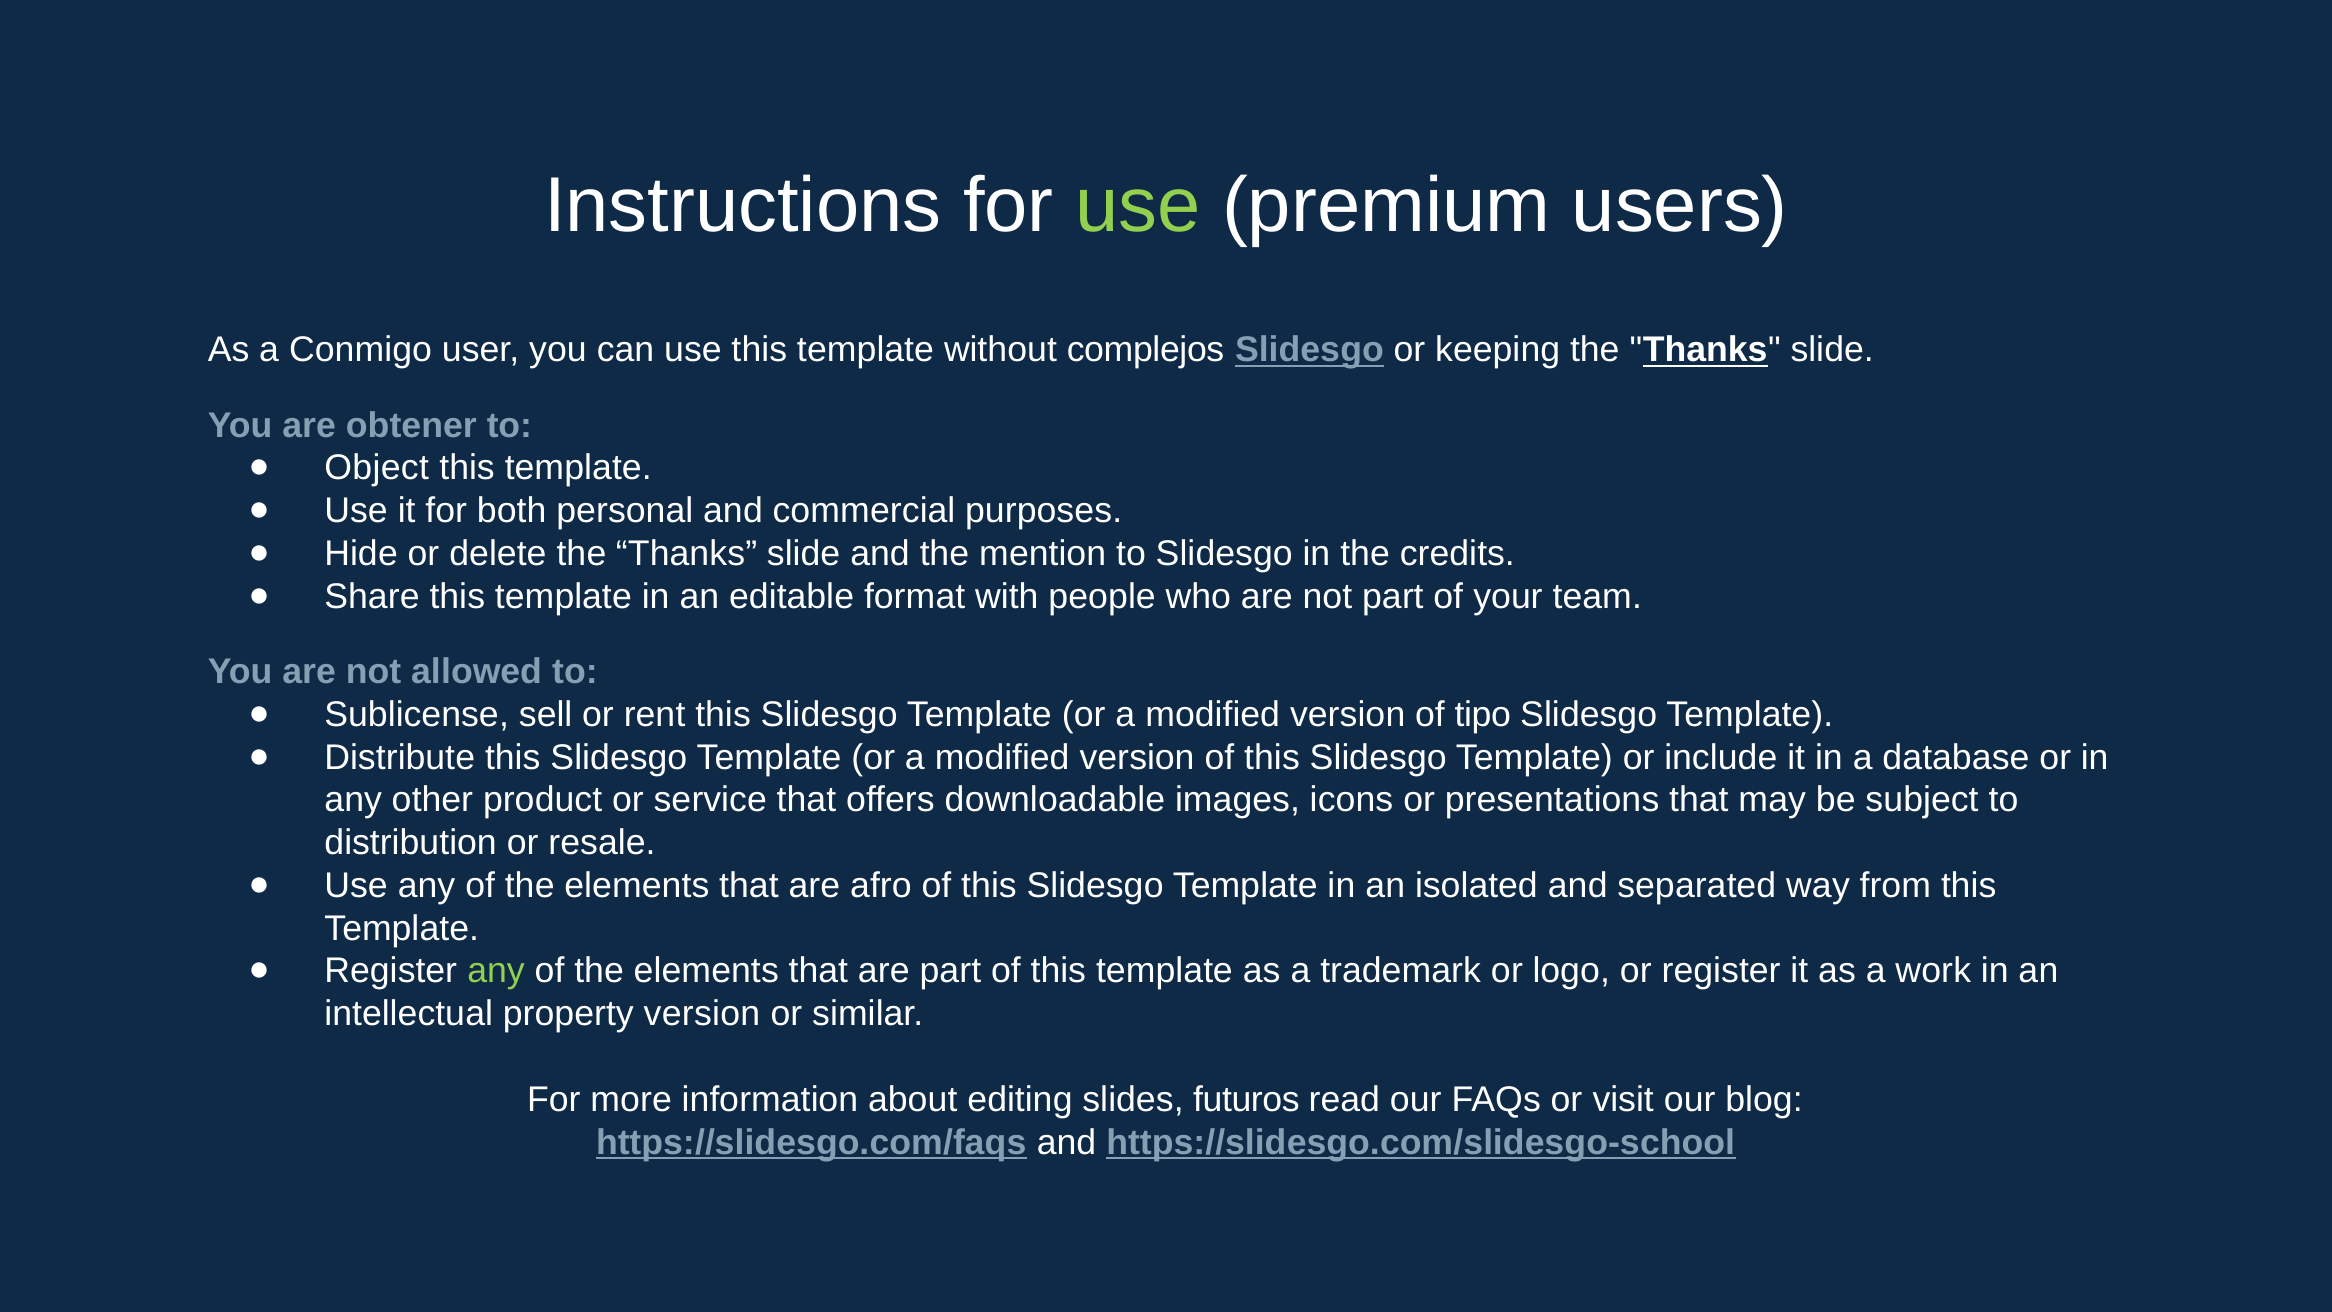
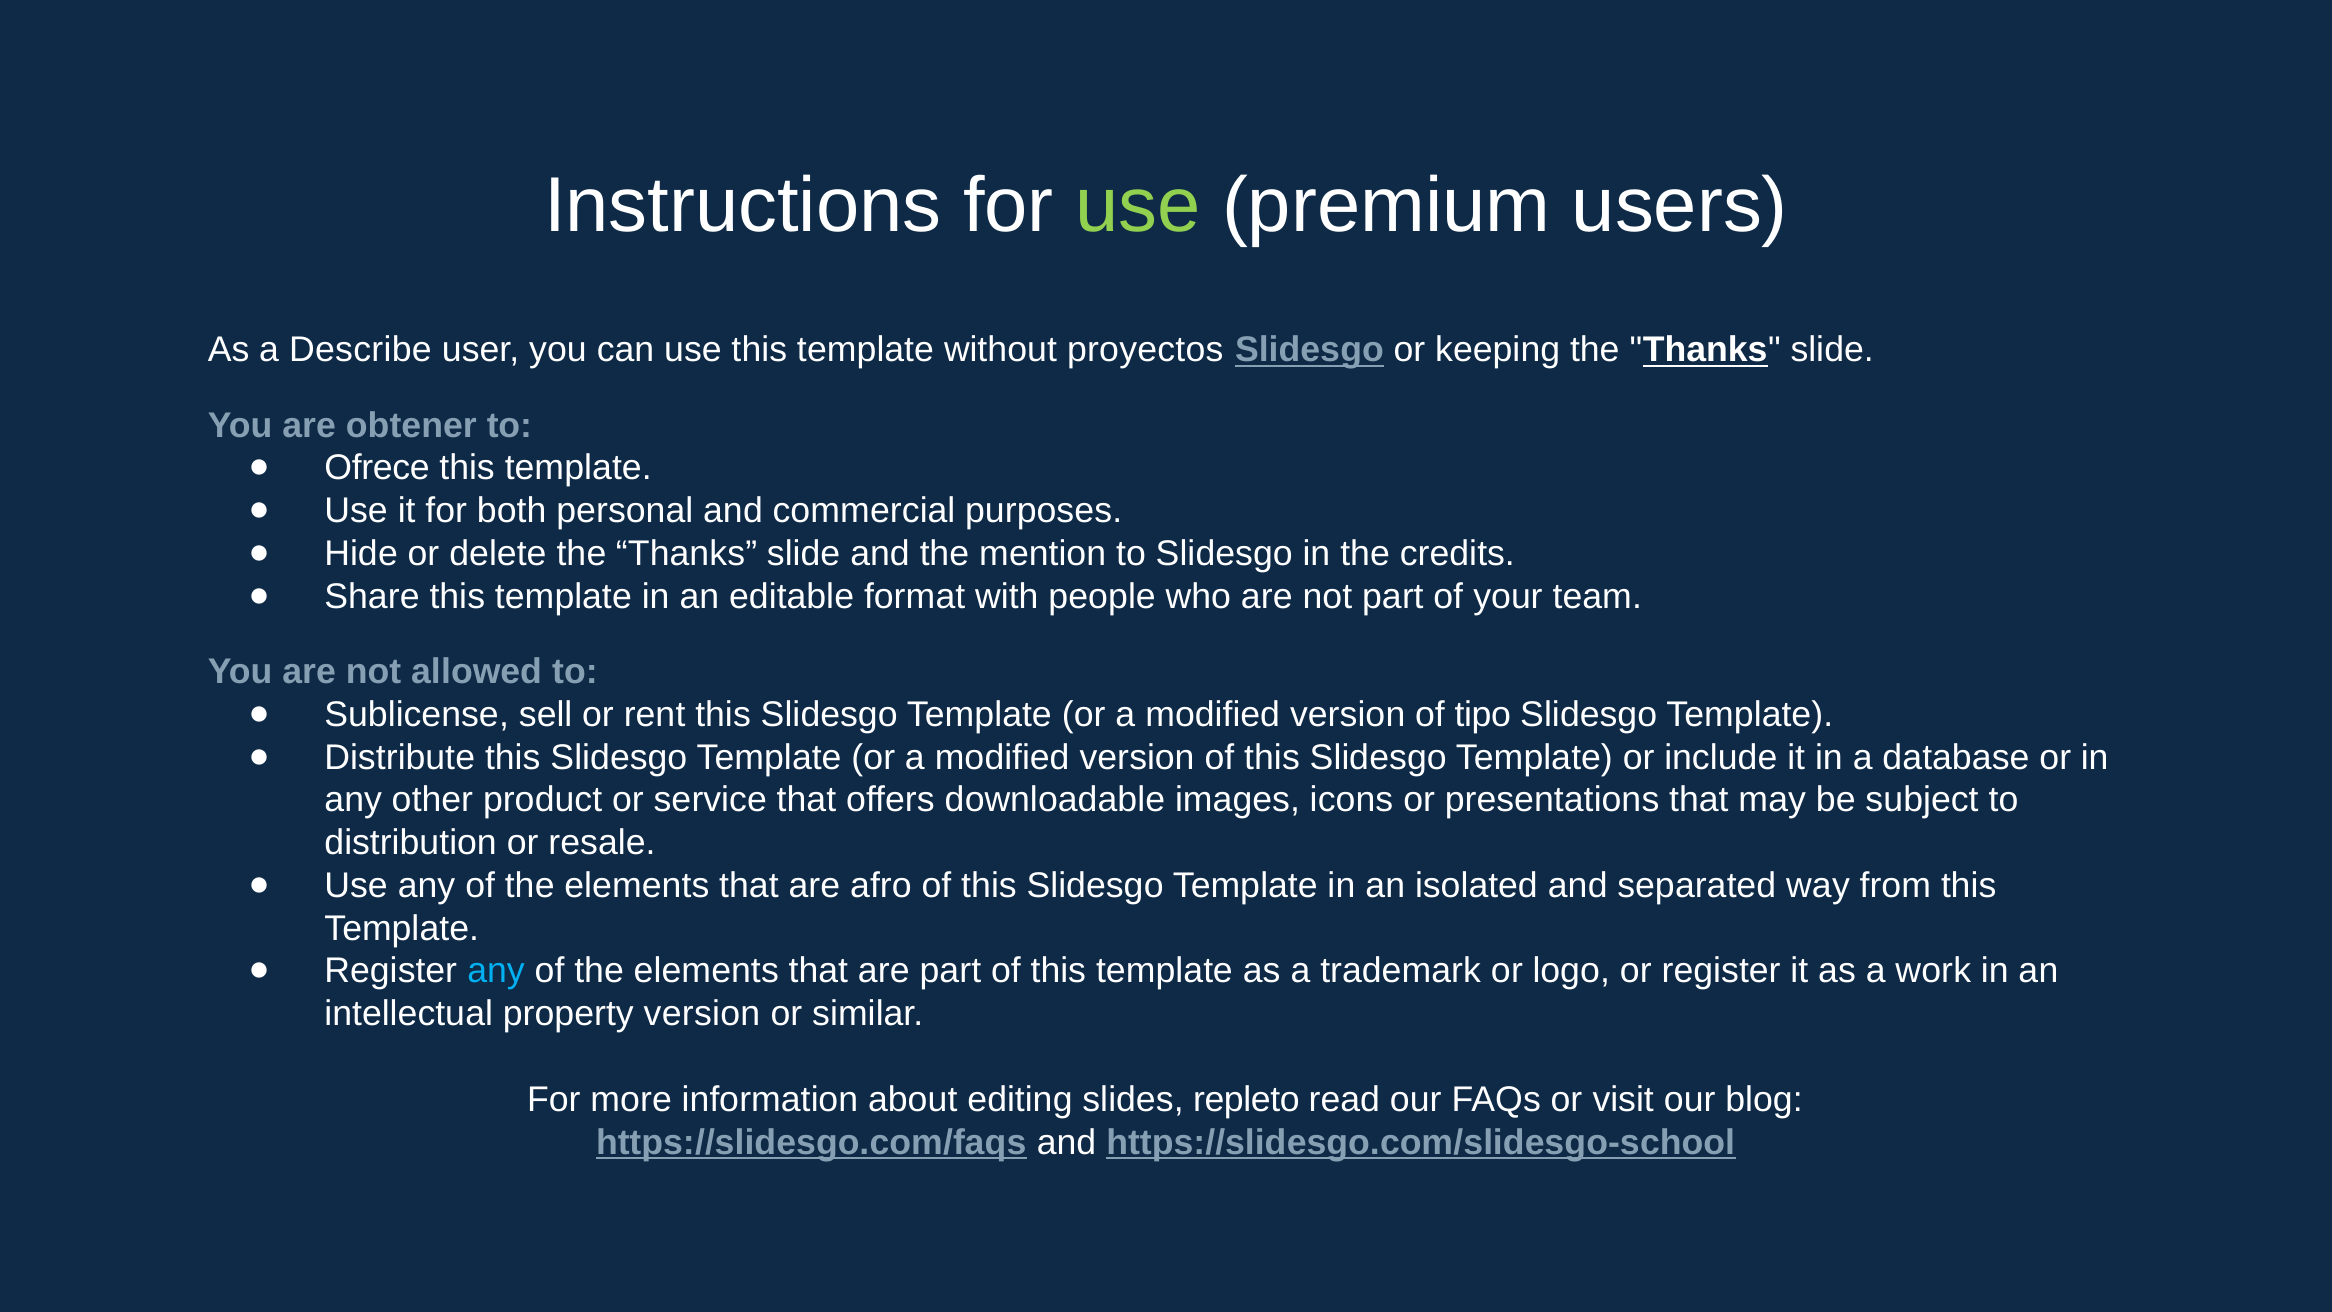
Conmigo: Conmigo -> Describe (360, 350)
complejos: complejos -> proyectos (1145, 350)
Object: Object -> Ofrece (377, 468)
any colour: light green -> light blue (496, 971)
futuros: futuros -> repleto (1246, 1099)
